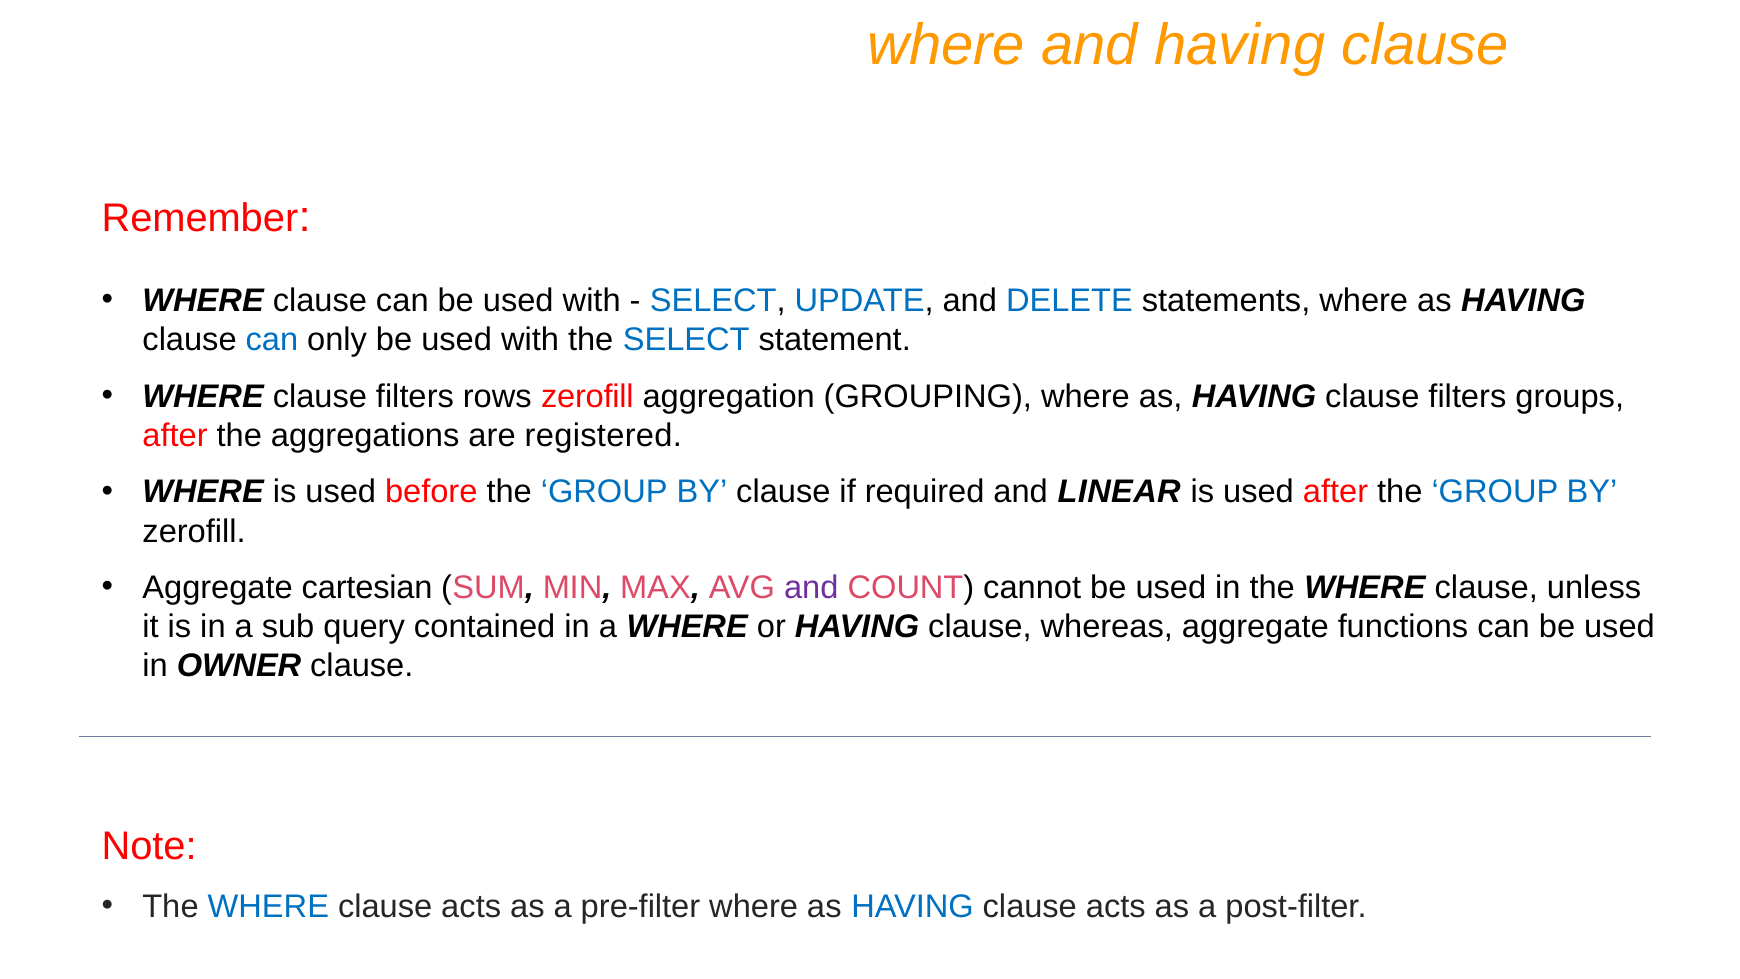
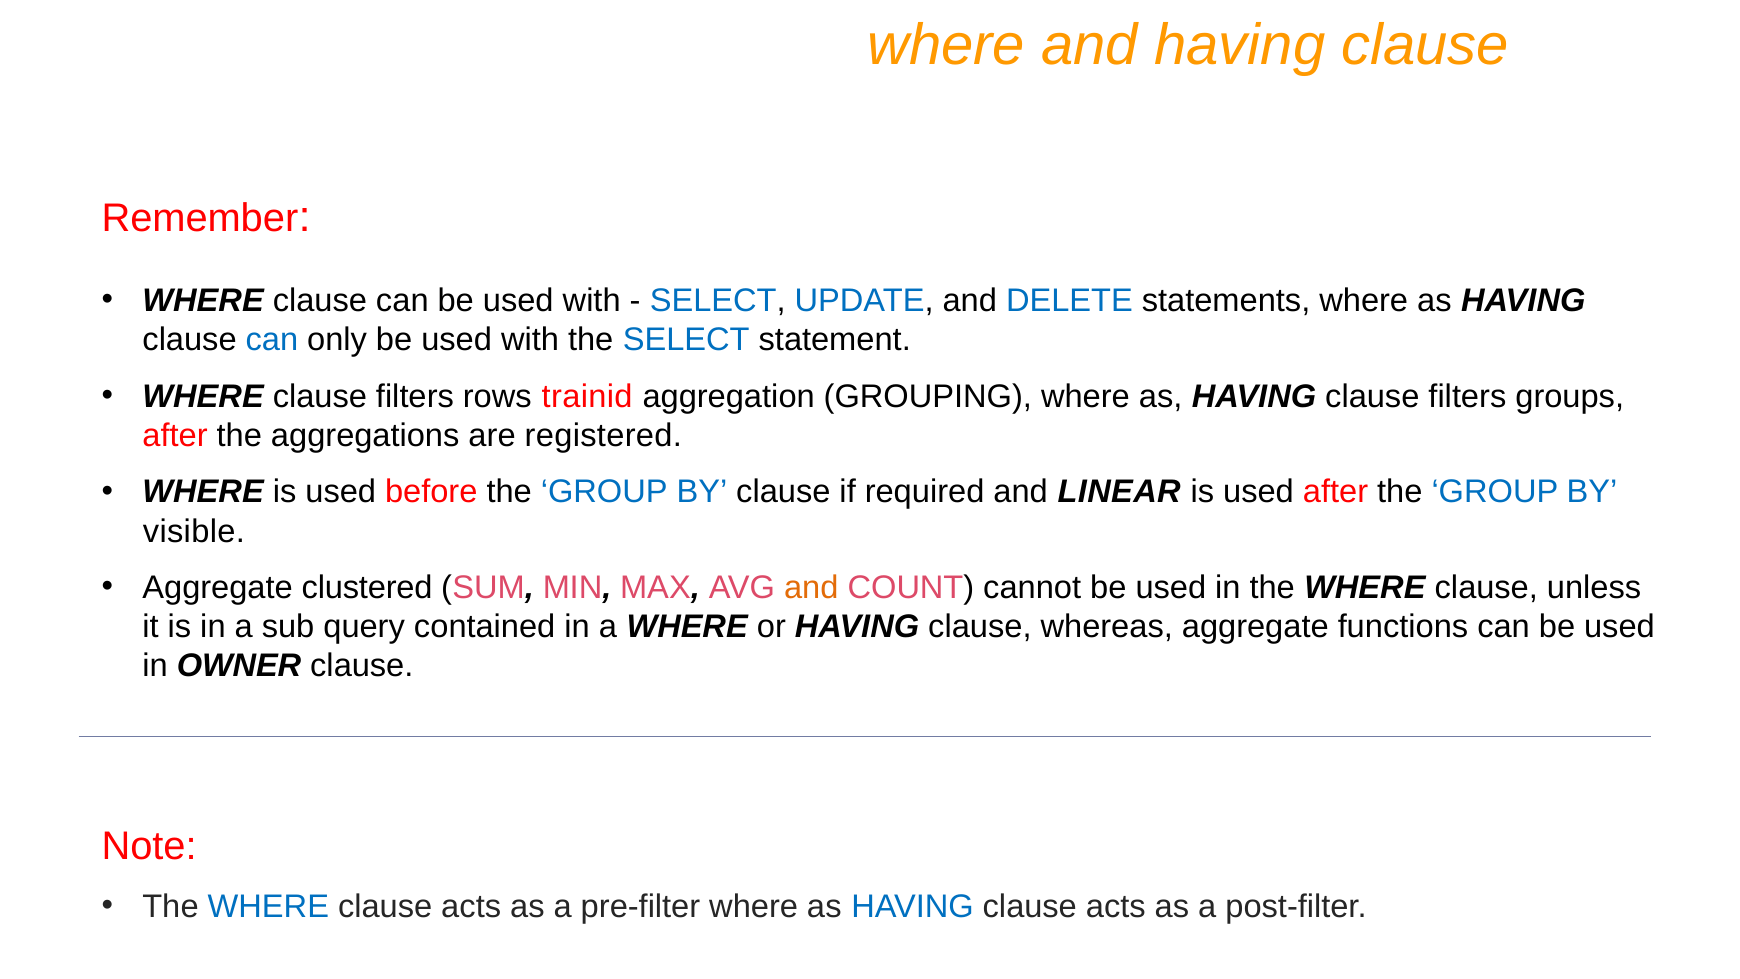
rows zerofill: zerofill -> trainid (587, 396)
zerofill: zerofill -> visible (194, 531)
cartesian: cartesian -> clustered (367, 588)
and colour: purple -> orange (811, 588)
